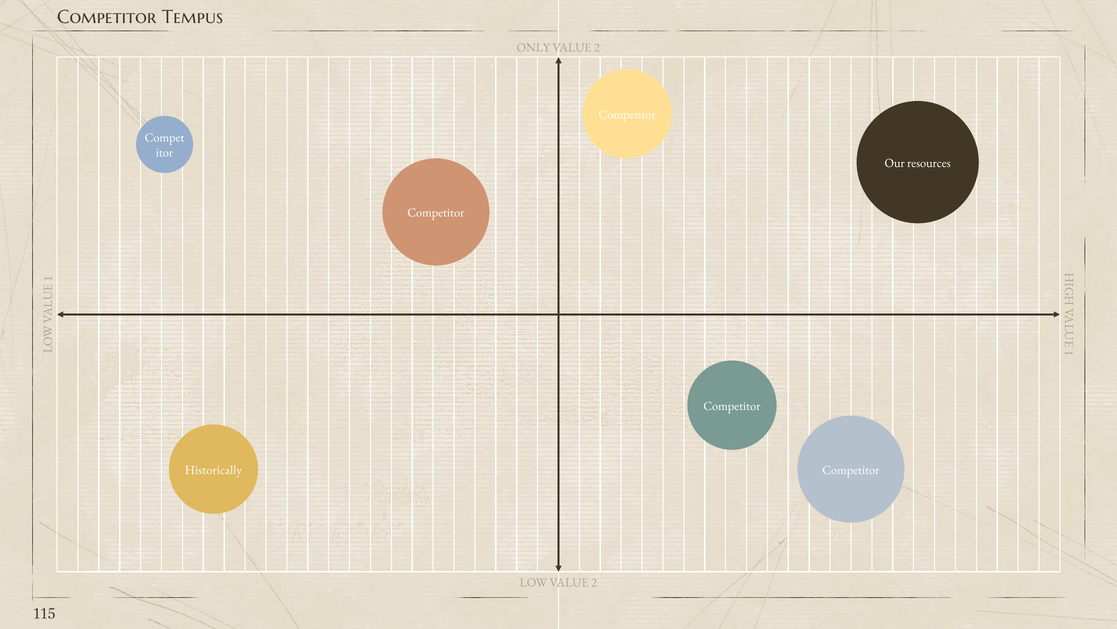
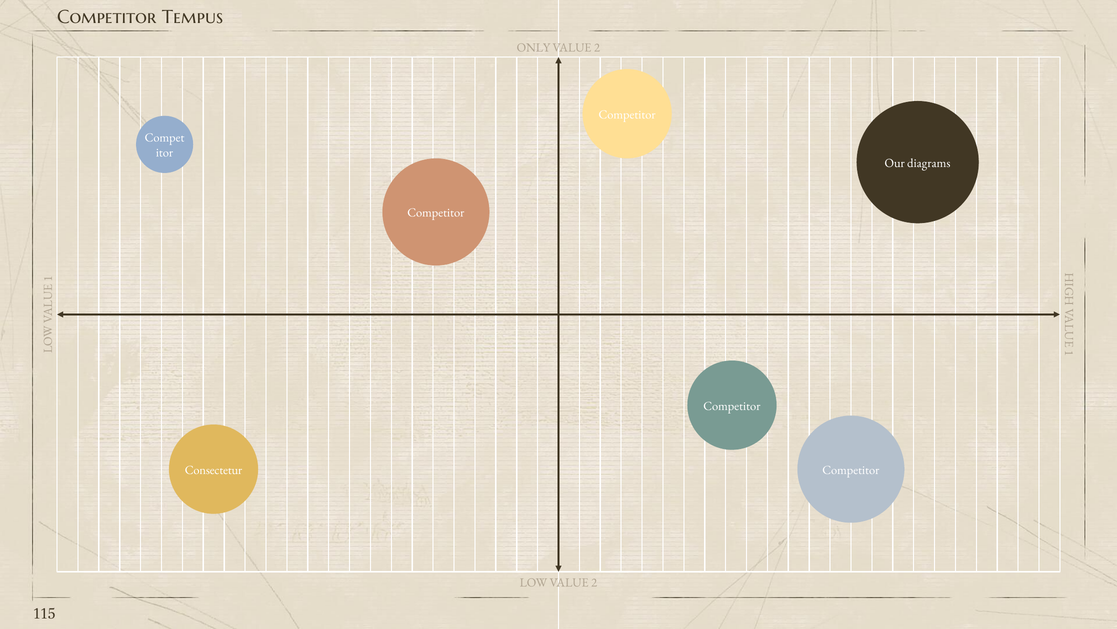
resources: resources -> diagrams (929, 163)
Historically: Historically -> Consectetur (213, 470)
